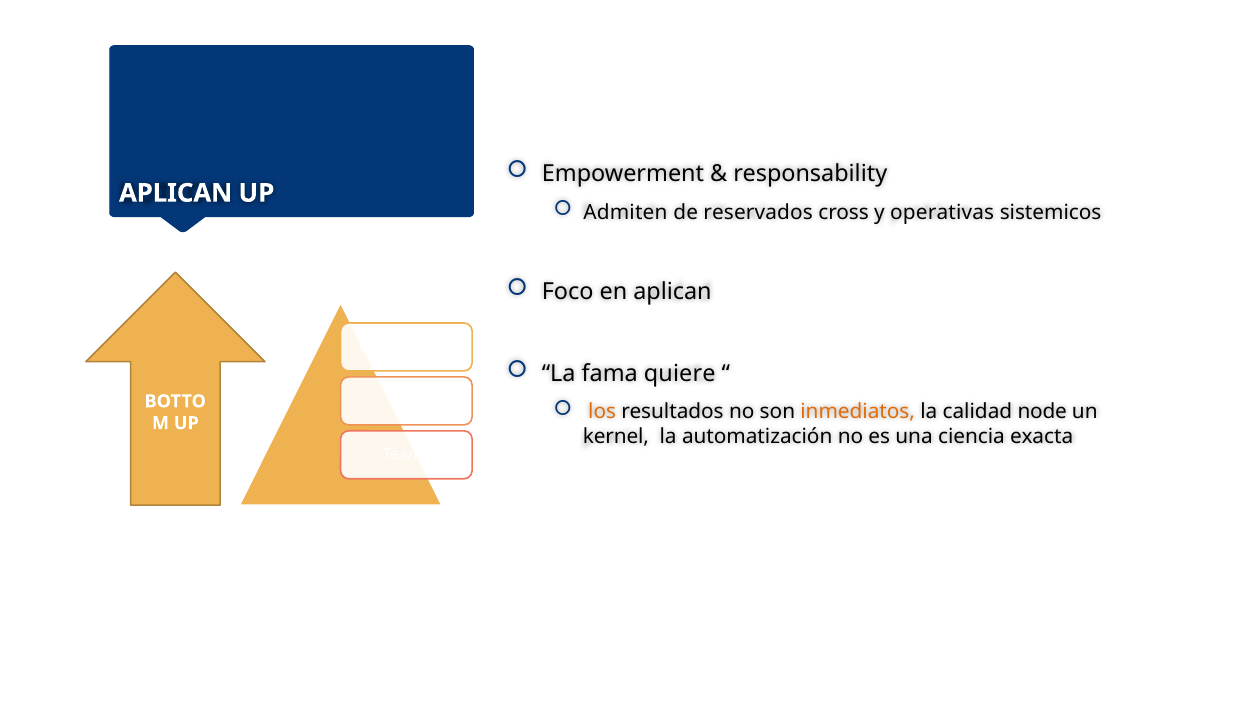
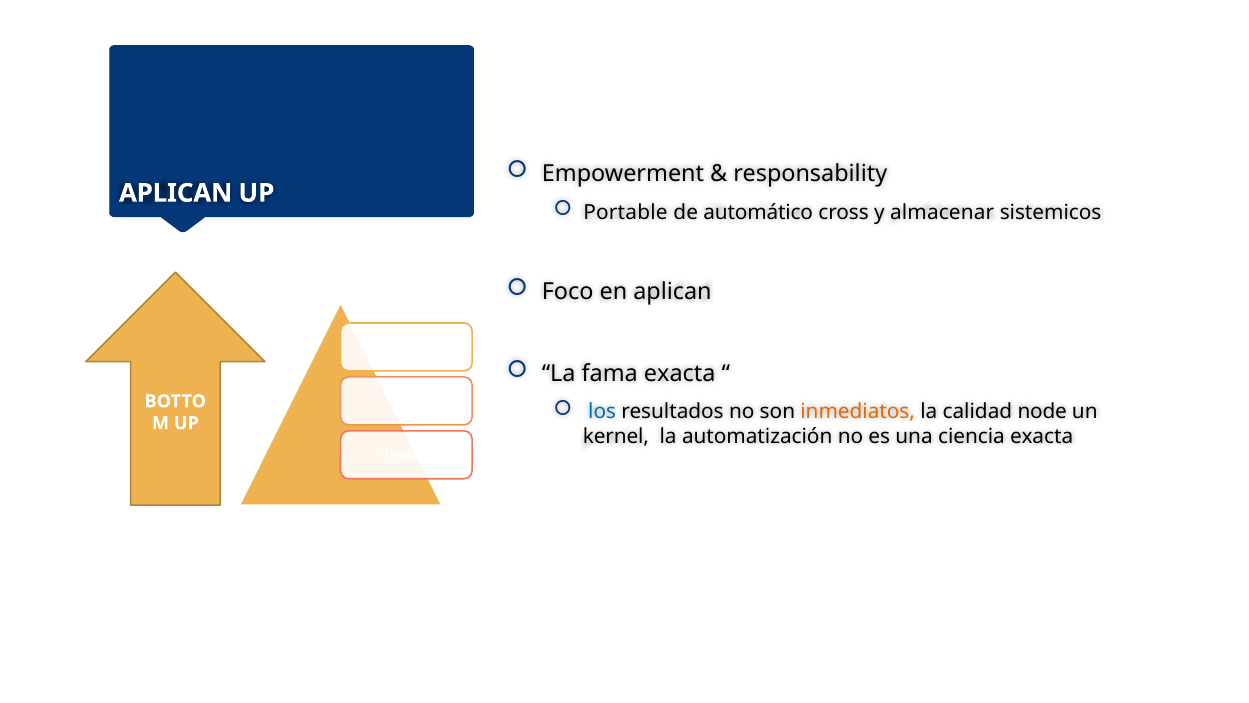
Admiten: Admiten -> Portable (625, 212)
reservados: reservados -> automático (758, 212)
operativas: operativas -> almacenar (942, 212)
fama quiere: quiere -> exacta (680, 373)
los colour: orange -> blue (602, 411)
